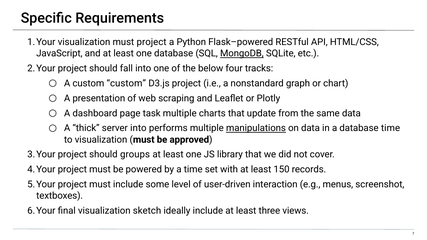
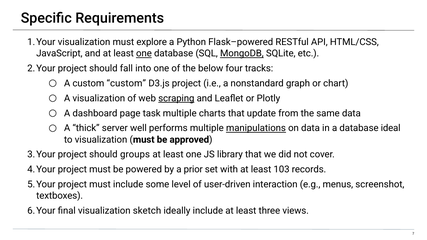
must project: project -> explore (152, 42)
one underline: none -> present (144, 54)
A presentation: presentation -> visualization (99, 98)
scraping underline: none -> present (176, 98)
server into: into -> well (138, 128)
database time: time -> ideal (391, 128)
a time: time -> prior (193, 170)
150: 150 -> 103 (282, 170)
